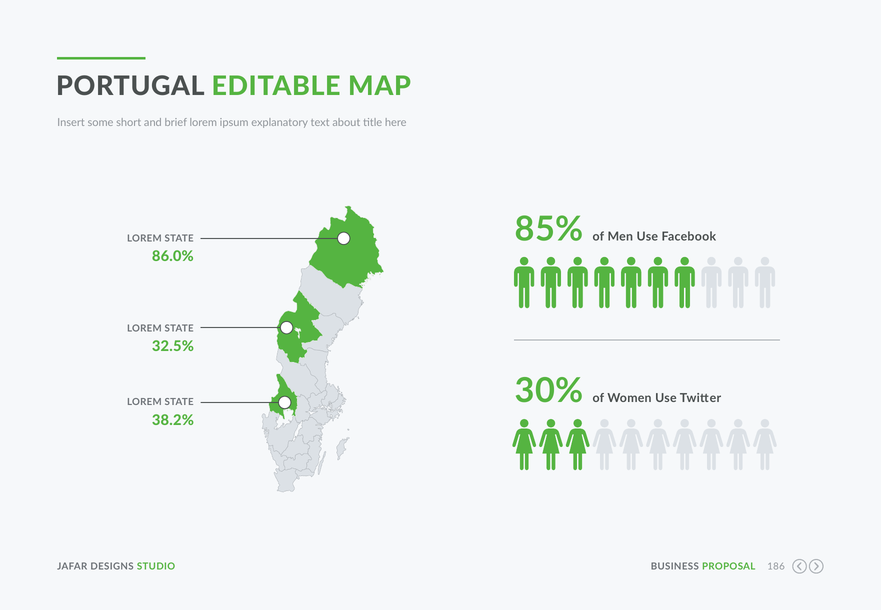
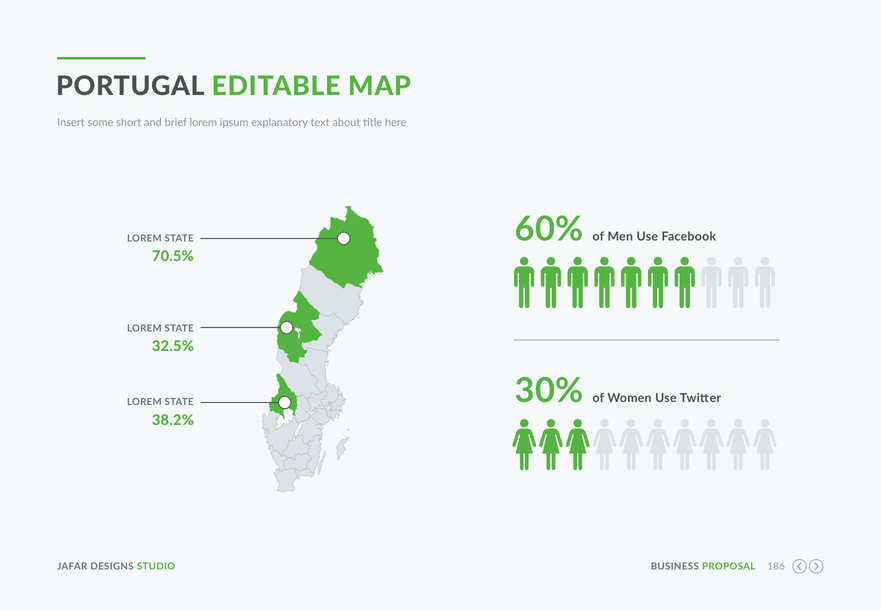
85%: 85% -> 60% (549, 229)
86.0%: 86.0% -> 70.5% (173, 257)
